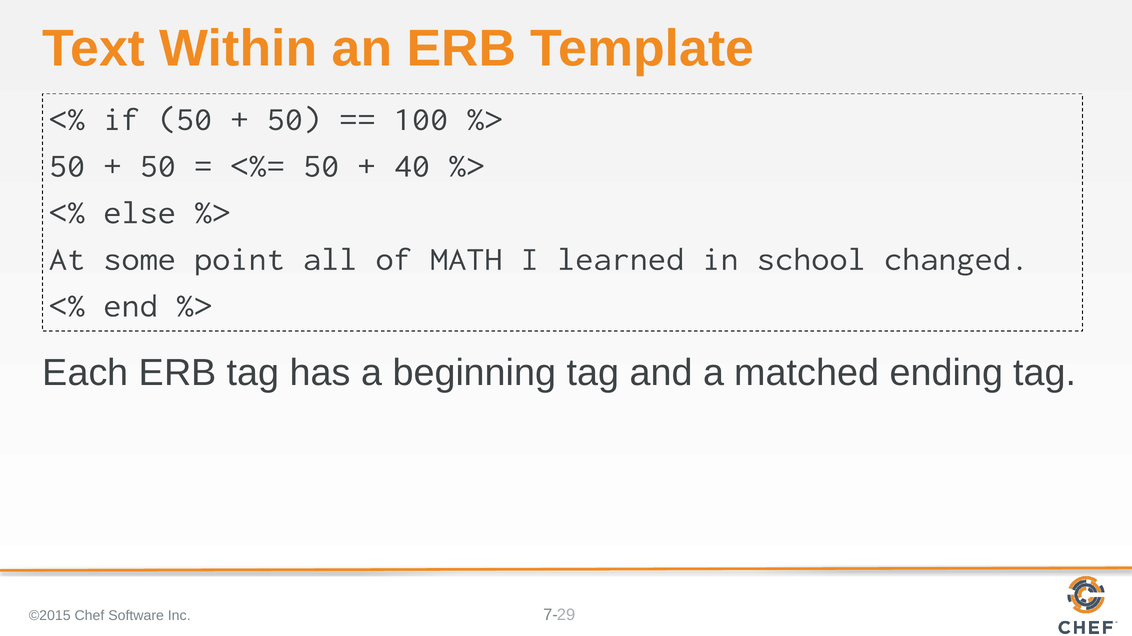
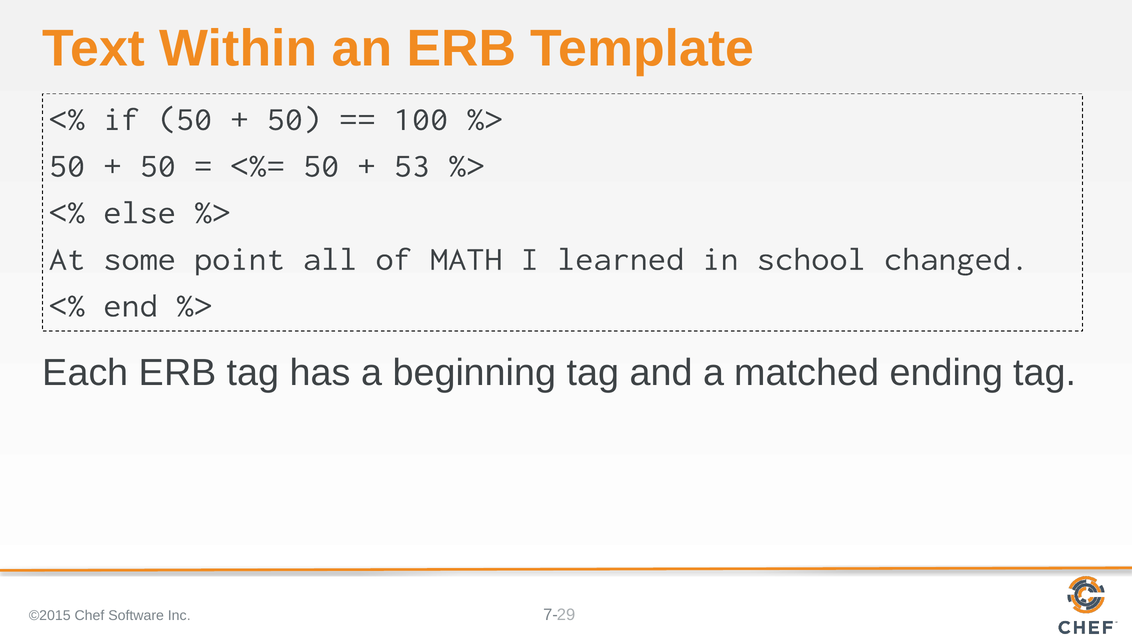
40: 40 -> 53 (412, 166)
